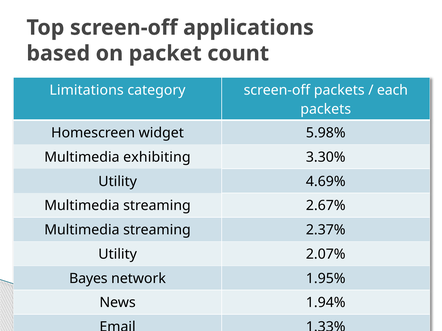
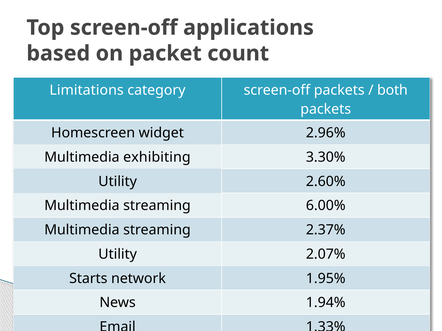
each: each -> both (392, 90)
5.98%: 5.98% -> 2.96% (326, 133)
4.69%: 4.69% -> 2.60% (326, 182)
2.67%: 2.67% -> 6.00% (326, 206)
Bayes: Bayes -> Starts (88, 279)
